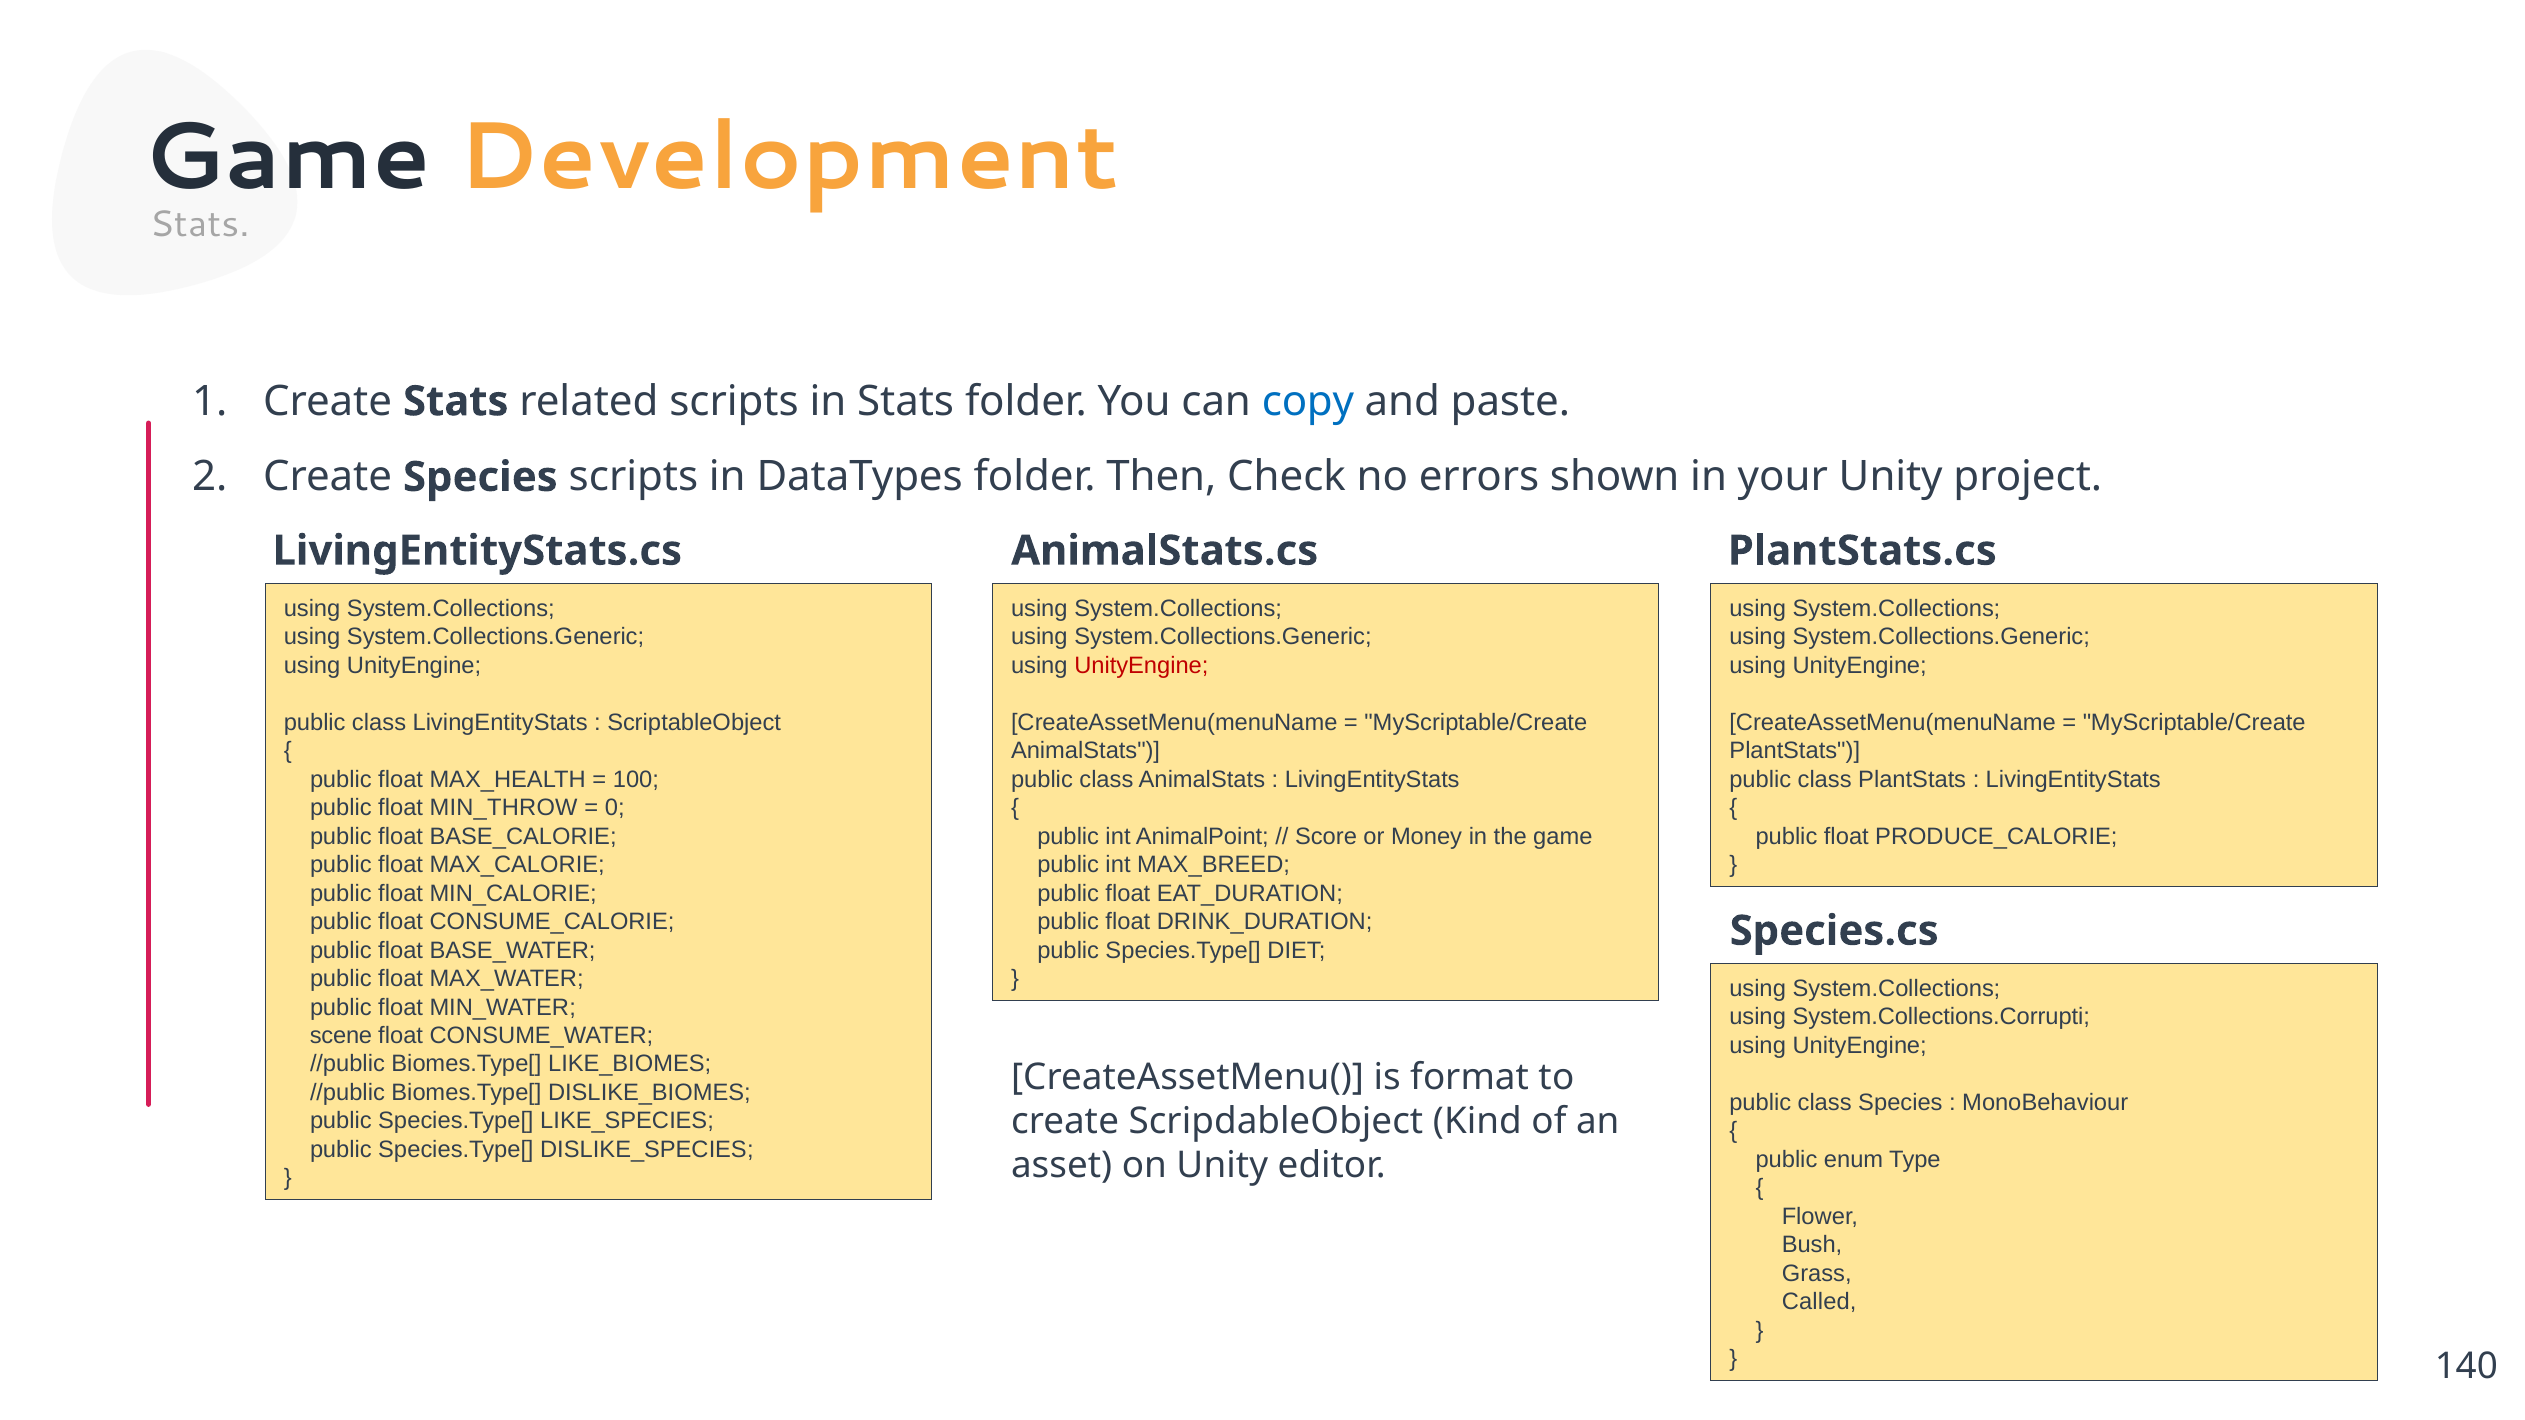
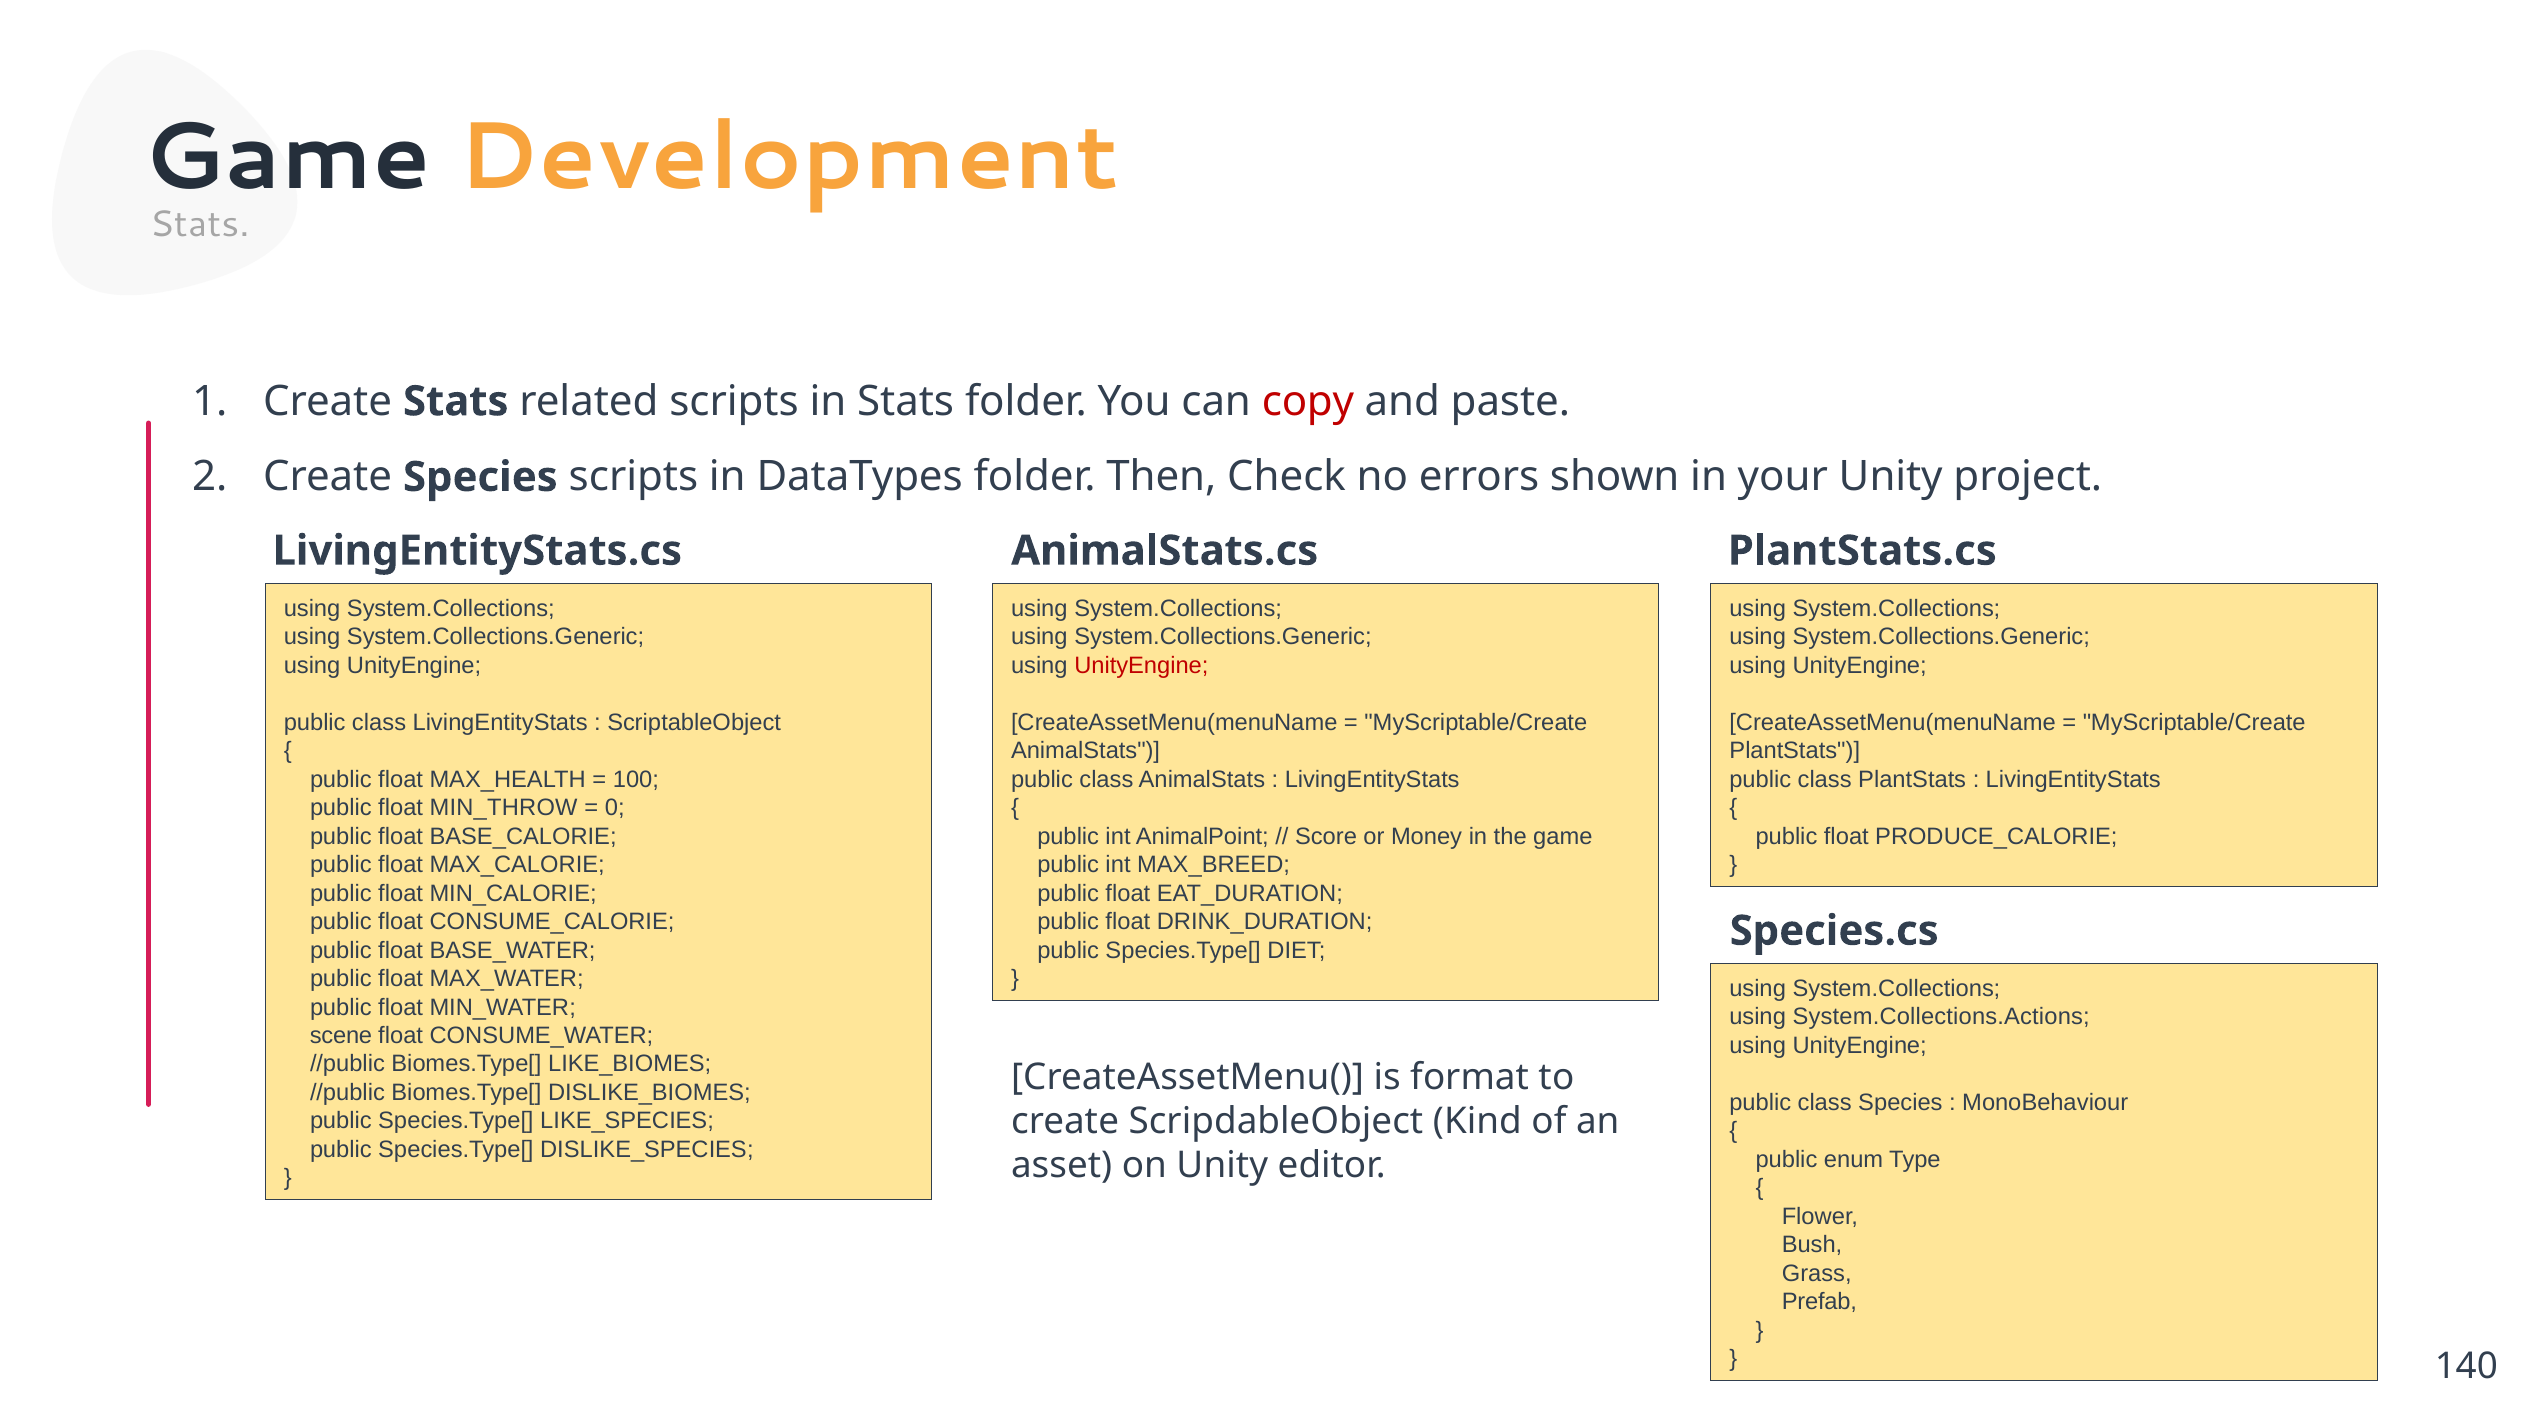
copy colour: blue -> red (1308, 402)
System.Collections.Corrupti: System.Collections.Corrupti -> System.Collections.Actions (1941, 1017)
Called: Called -> Prefab (1819, 1302)
